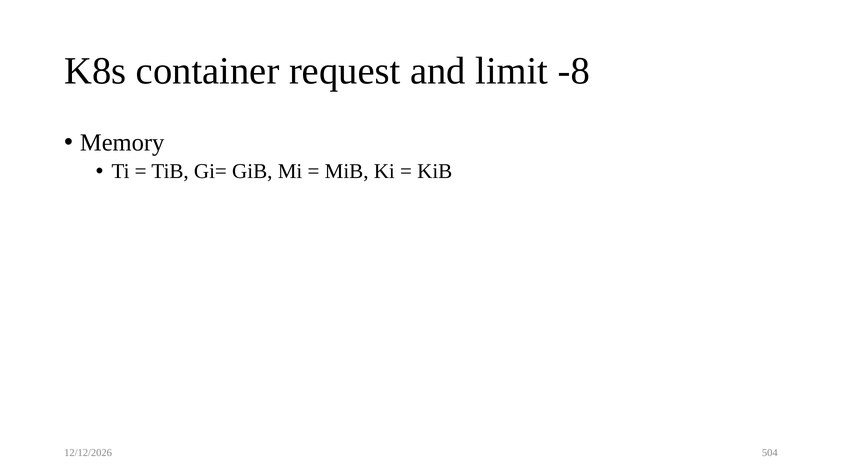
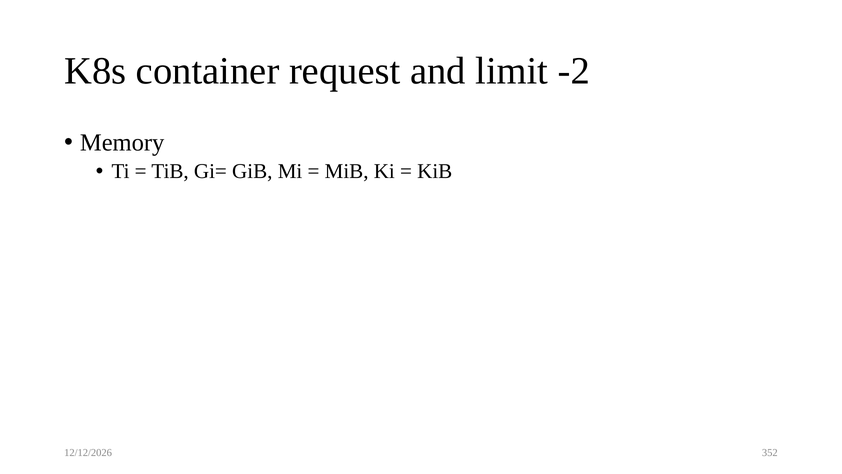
-8: -8 -> -2 (574, 71)
504: 504 -> 352 (770, 452)
